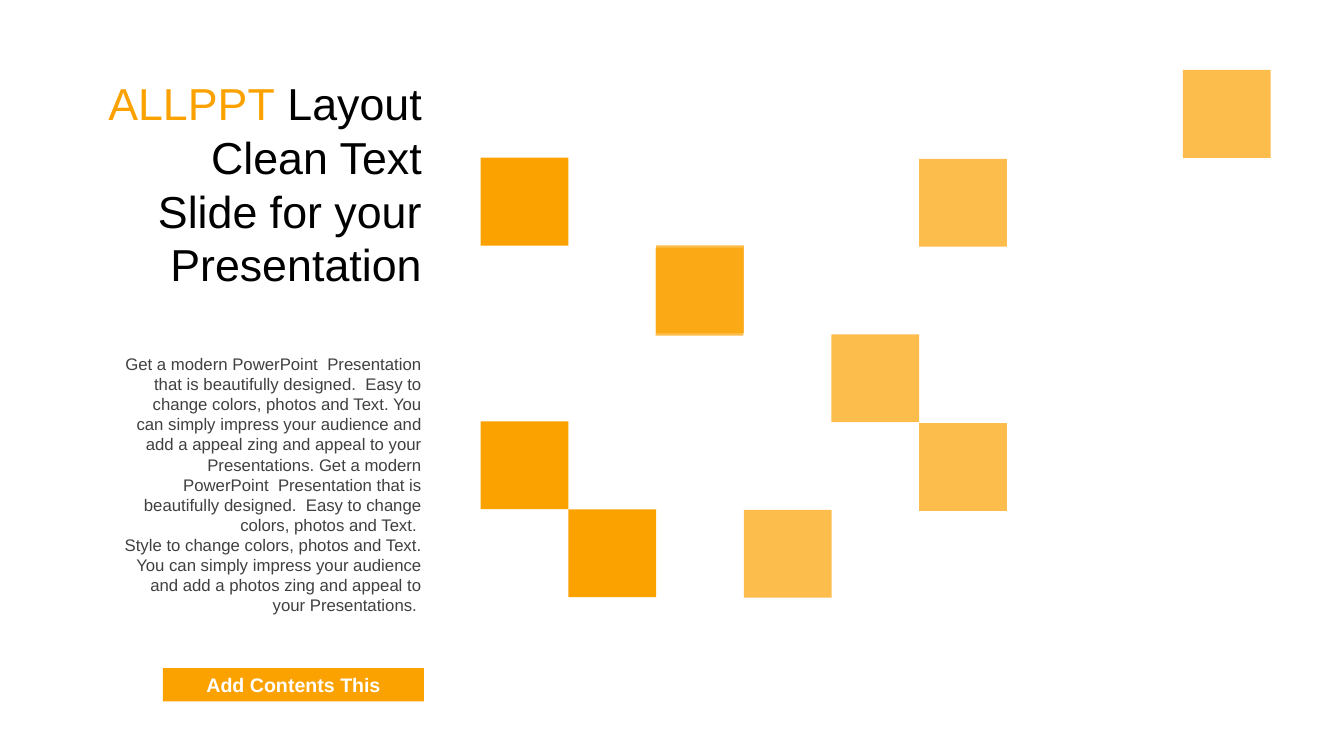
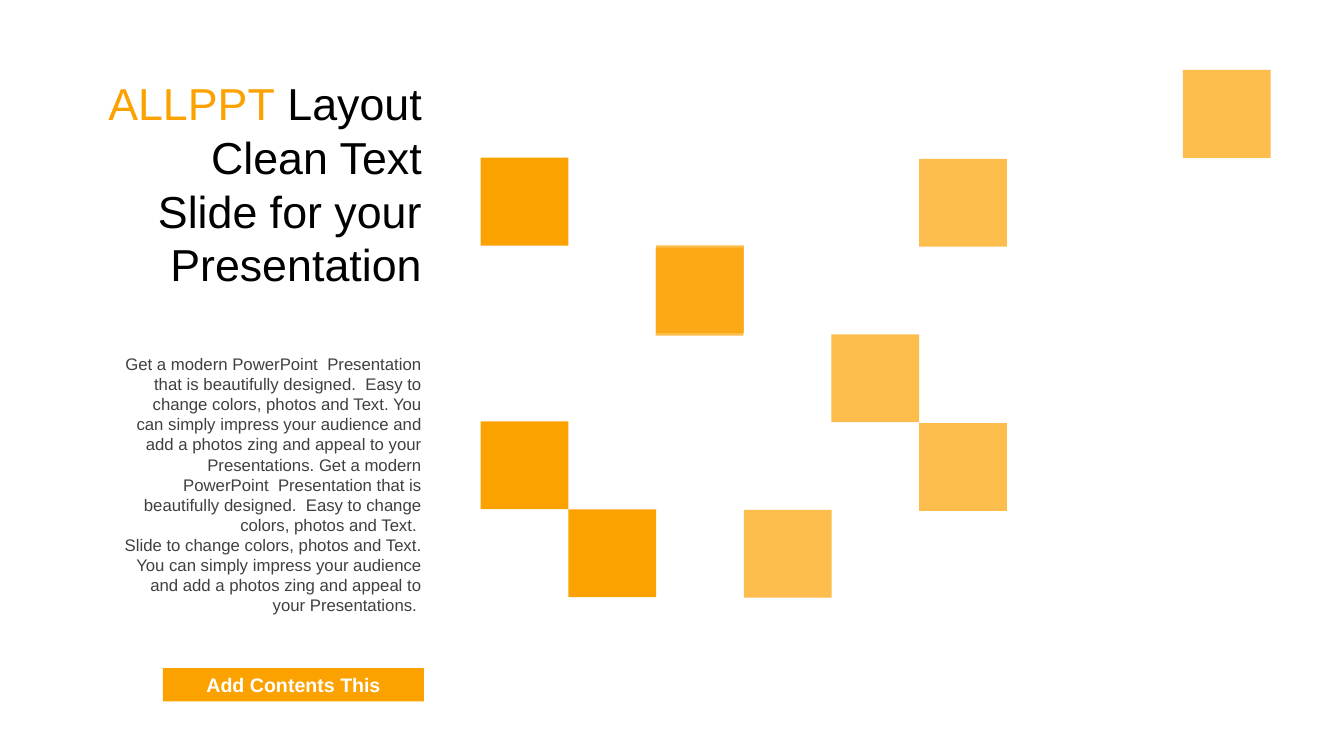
appeal: appeal -> photos (217, 445)
Style: Style -> Slide (143, 546)
